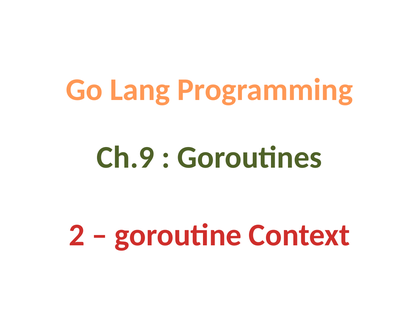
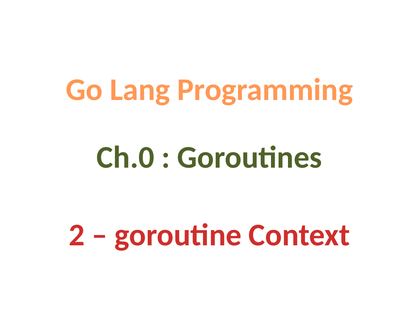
Ch.9: Ch.9 -> Ch.0 (125, 157)
